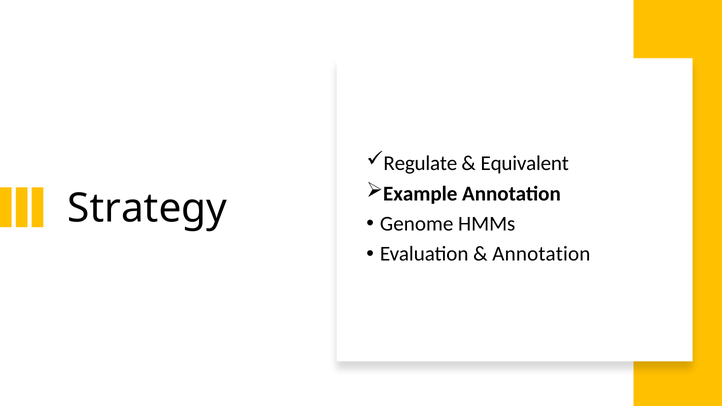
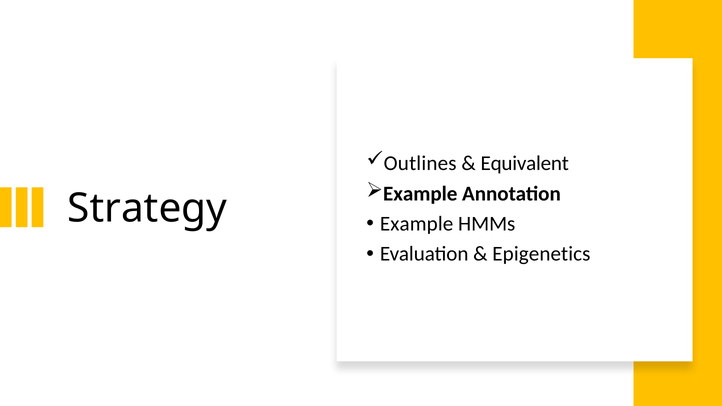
Regulate: Regulate -> Outlines (420, 163)
Genome: Genome -> Example (417, 224)
Annotation: Annotation -> Epigenetics (541, 254)
